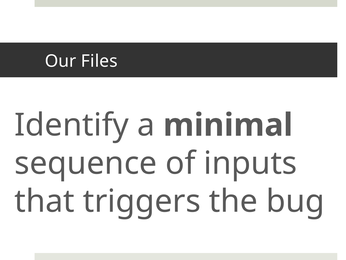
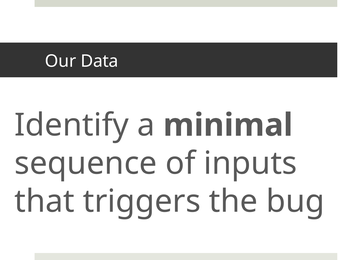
Files: Files -> Data (99, 61)
